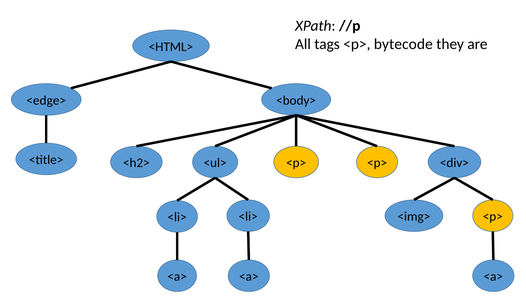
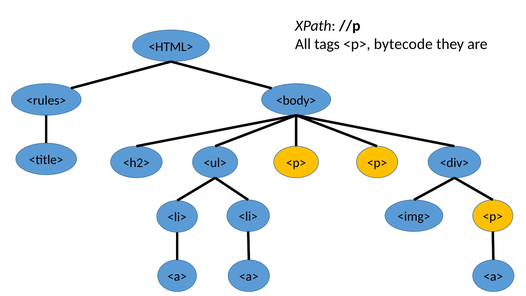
<edge>: <edge> -> <rules> (46, 100)
